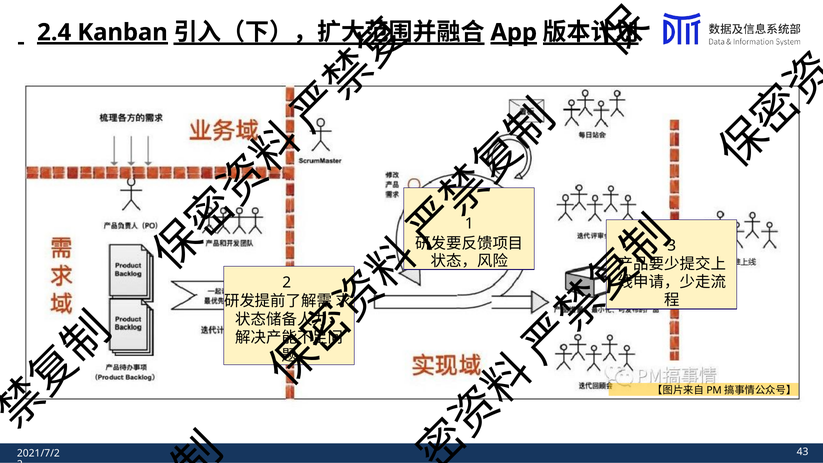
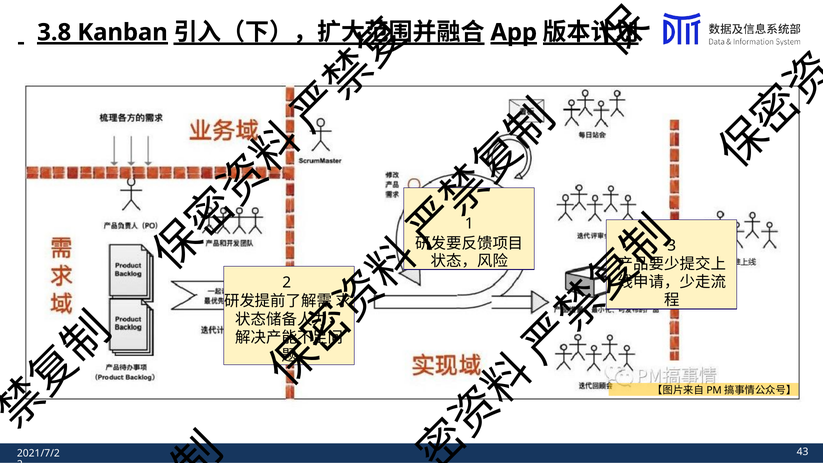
2.4: 2.4 -> 3.8 (54, 32)
